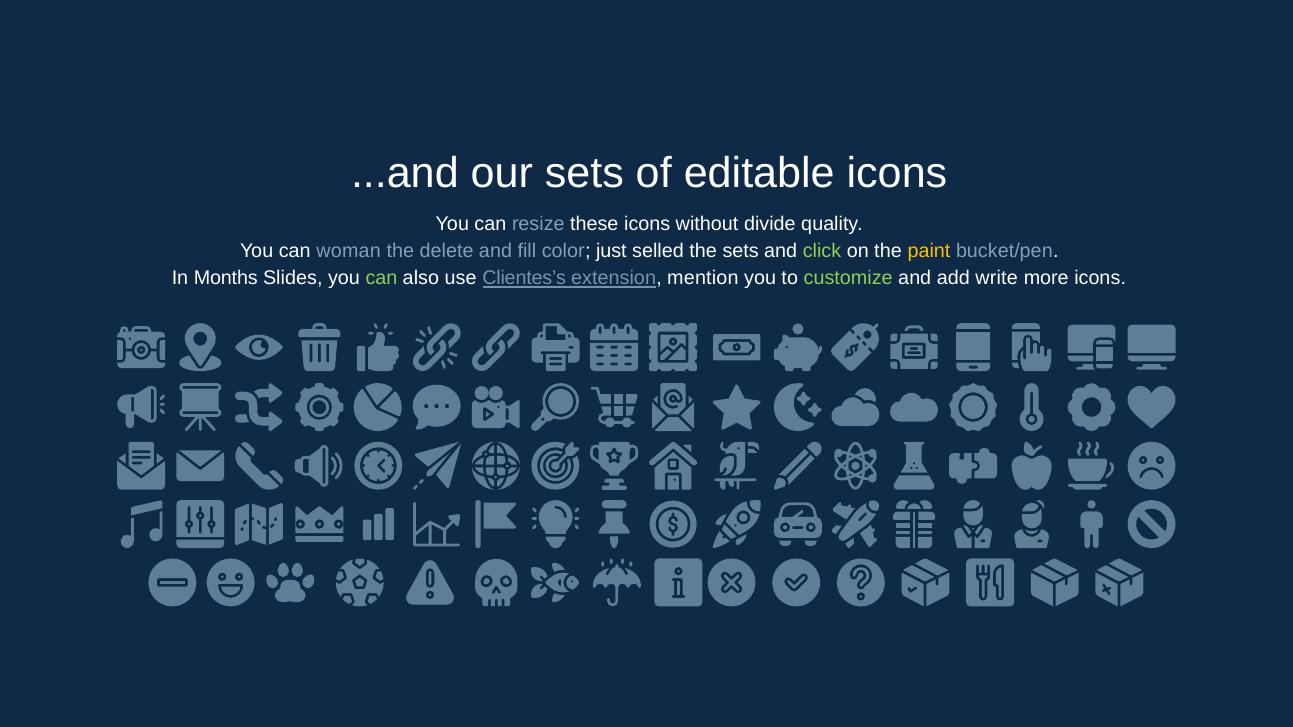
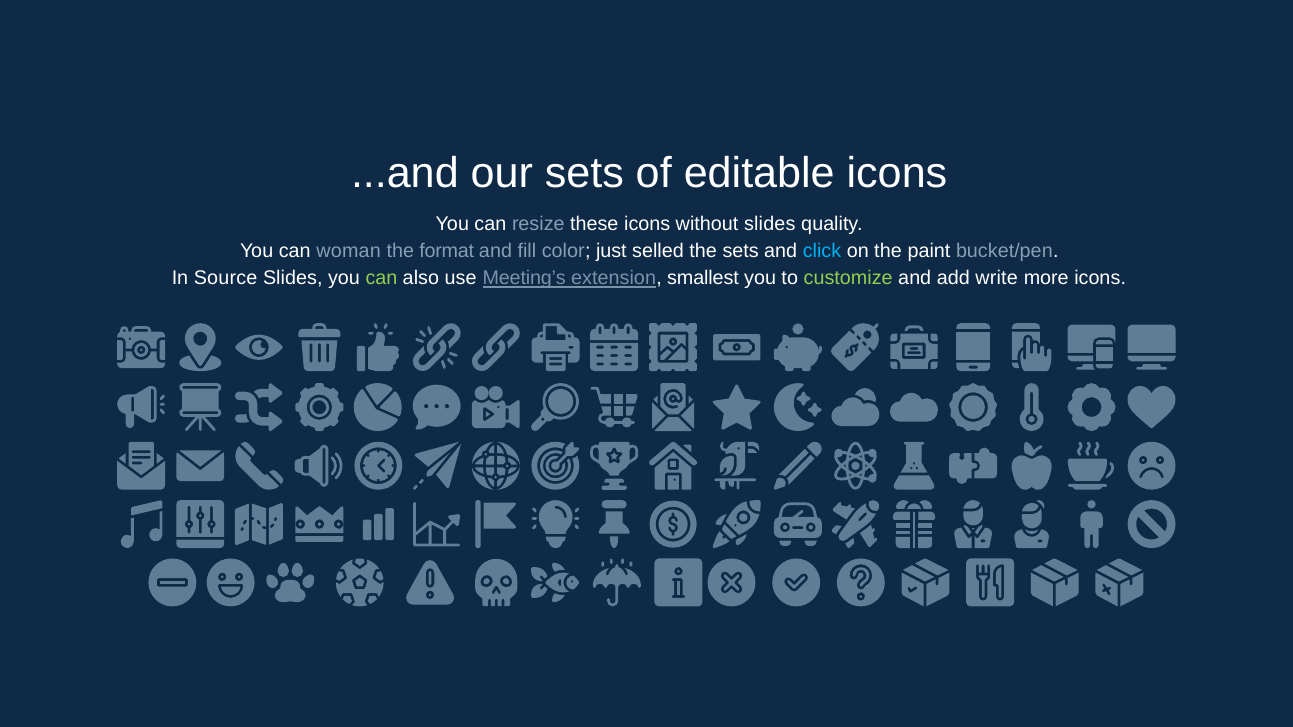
without divide: divide -> slides (770, 224)
delete: delete -> format (447, 251)
click colour: light green -> light blue (822, 251)
paint colour: yellow -> white (929, 251)
Months: Months -> Source (226, 279)
Clientes’s: Clientes’s -> Meeting’s (524, 279)
mention: mention -> smallest (703, 279)
